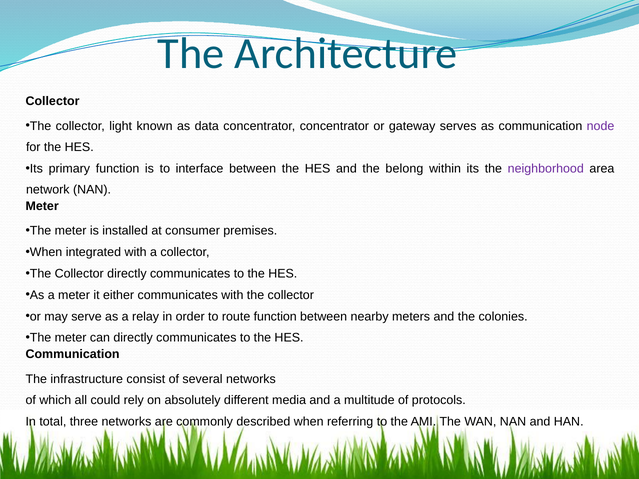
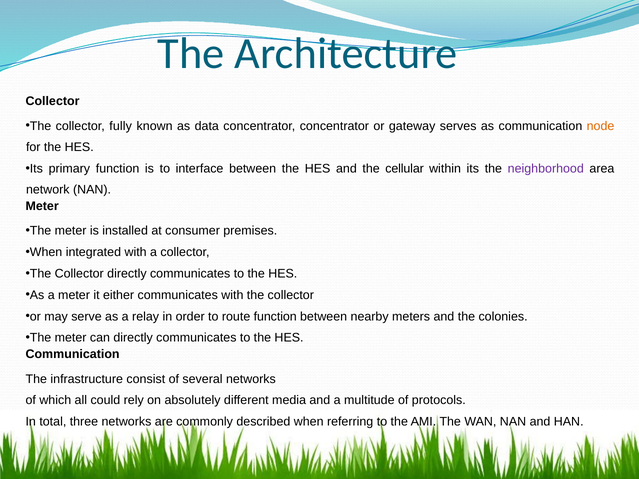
light: light -> fully (121, 126)
node colour: purple -> orange (601, 126)
belong: belong -> cellular (405, 169)
